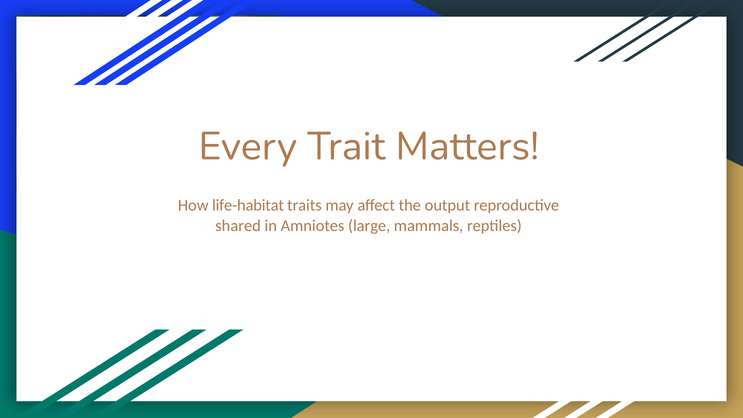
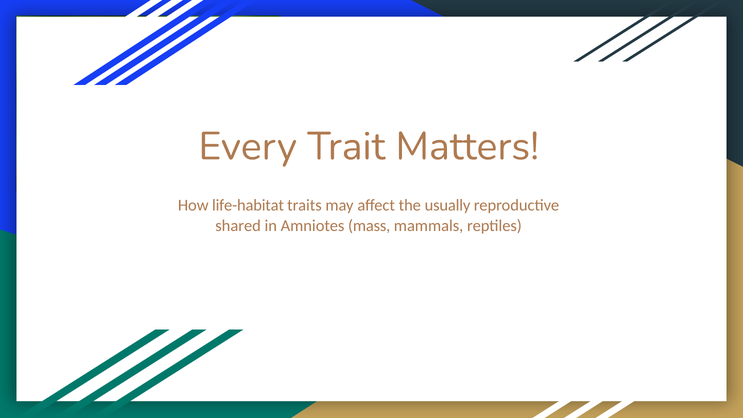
output: output -> usually (448, 205)
large: large -> mass (369, 226)
